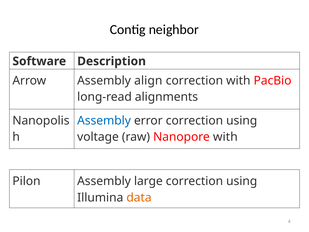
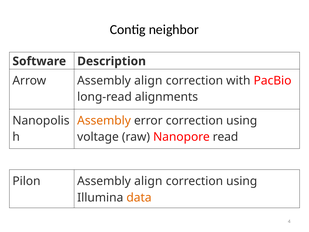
Assembly colour: blue -> orange (104, 120)
Nanopore with: with -> read (225, 137)
Pilon Assembly large: large -> align (148, 181)
